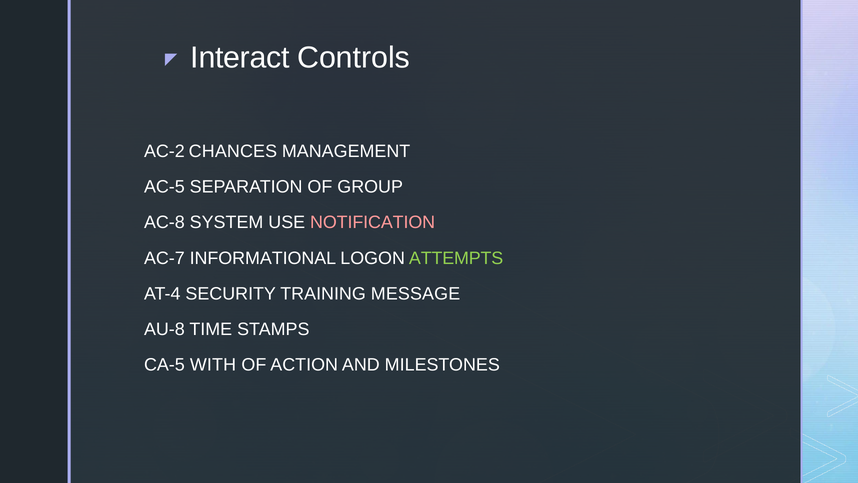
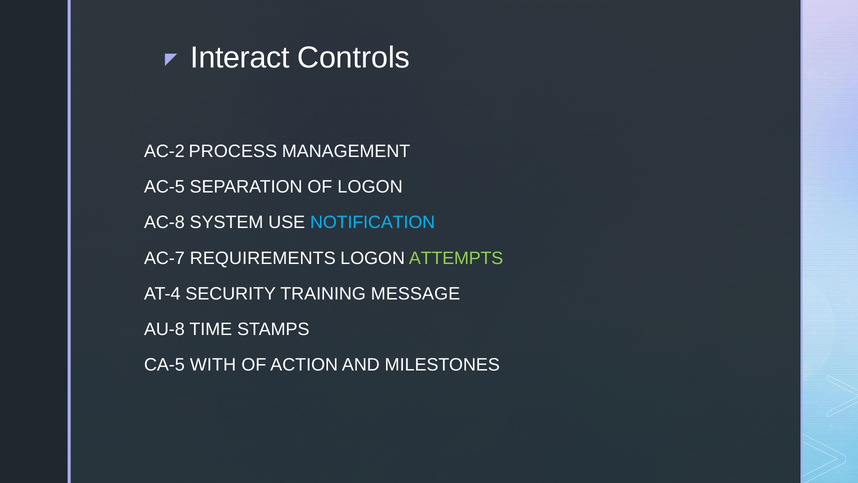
CHANCES: CHANCES -> PROCESS (233, 151)
OF GROUP: GROUP -> LOGON (370, 187)
NOTIFICATION colour: pink -> light blue (373, 222)
INFORMATIONAL: INFORMATIONAL -> REQUIREMENTS (263, 258)
